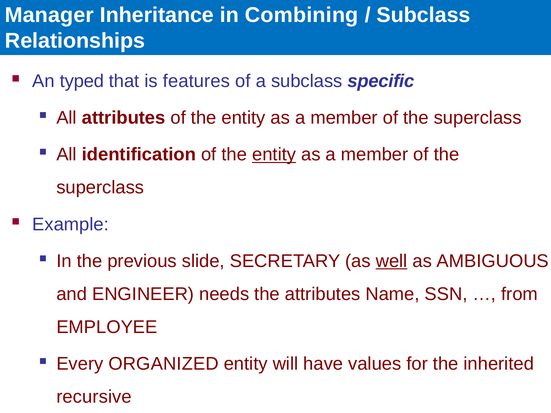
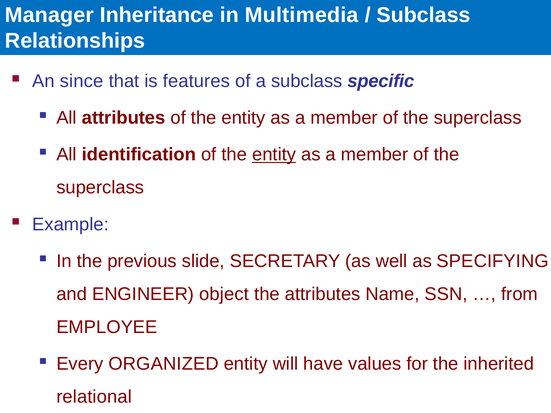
Combining: Combining -> Multimedia (302, 15)
typed: typed -> since (82, 81)
well underline: present -> none (392, 261)
AMBIGUOUS: AMBIGUOUS -> SPECIFYING (493, 261)
needs: needs -> object (224, 294)
recursive: recursive -> relational (94, 397)
